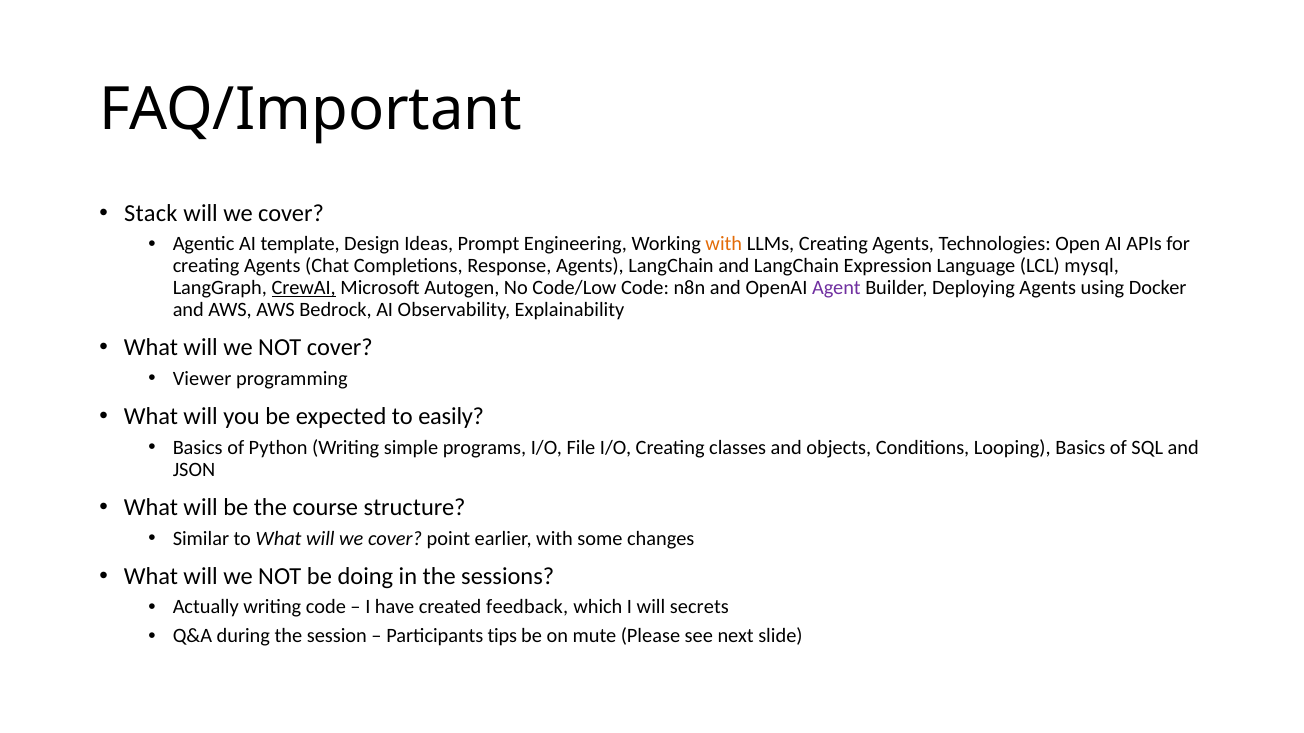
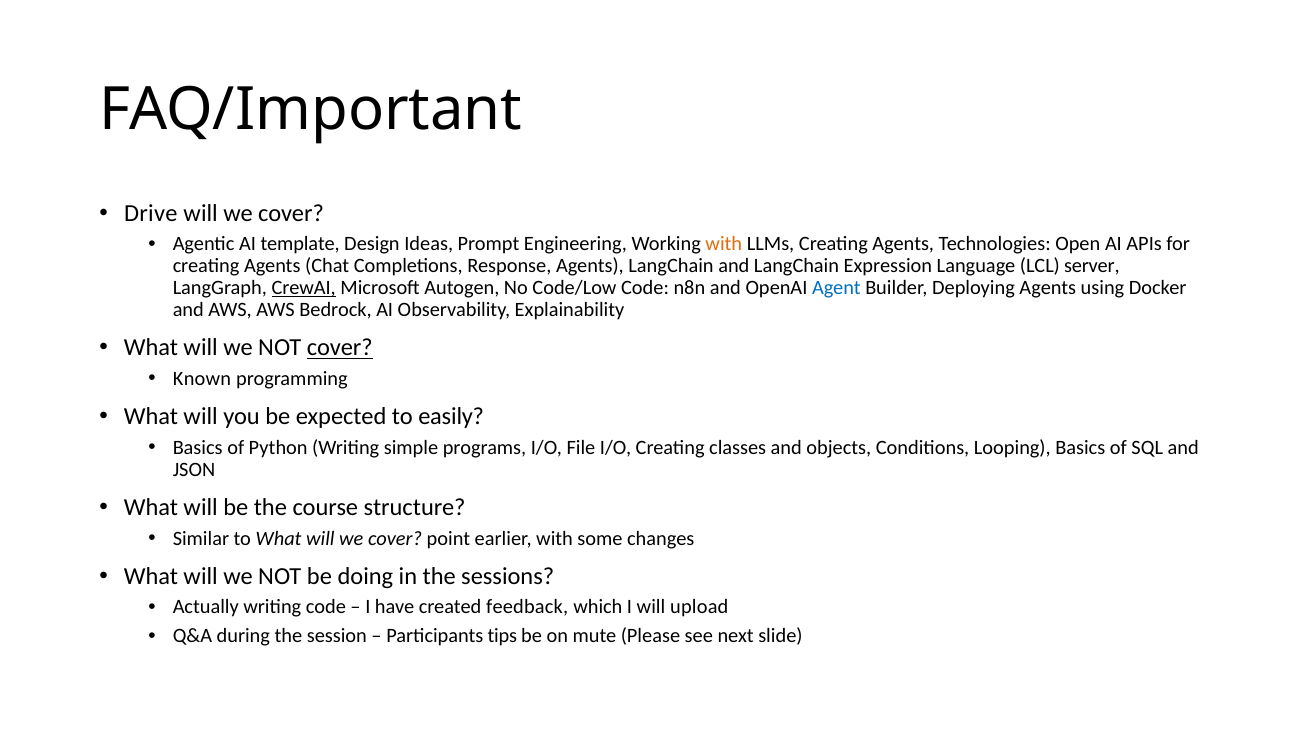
Stack: Stack -> Drive (151, 213)
mysql: mysql -> server (1092, 266)
Agent colour: purple -> blue (836, 288)
cover underline: none -> present (340, 348)
Viewer: Viewer -> Known (202, 379)
secrets: secrets -> upload (699, 608)
